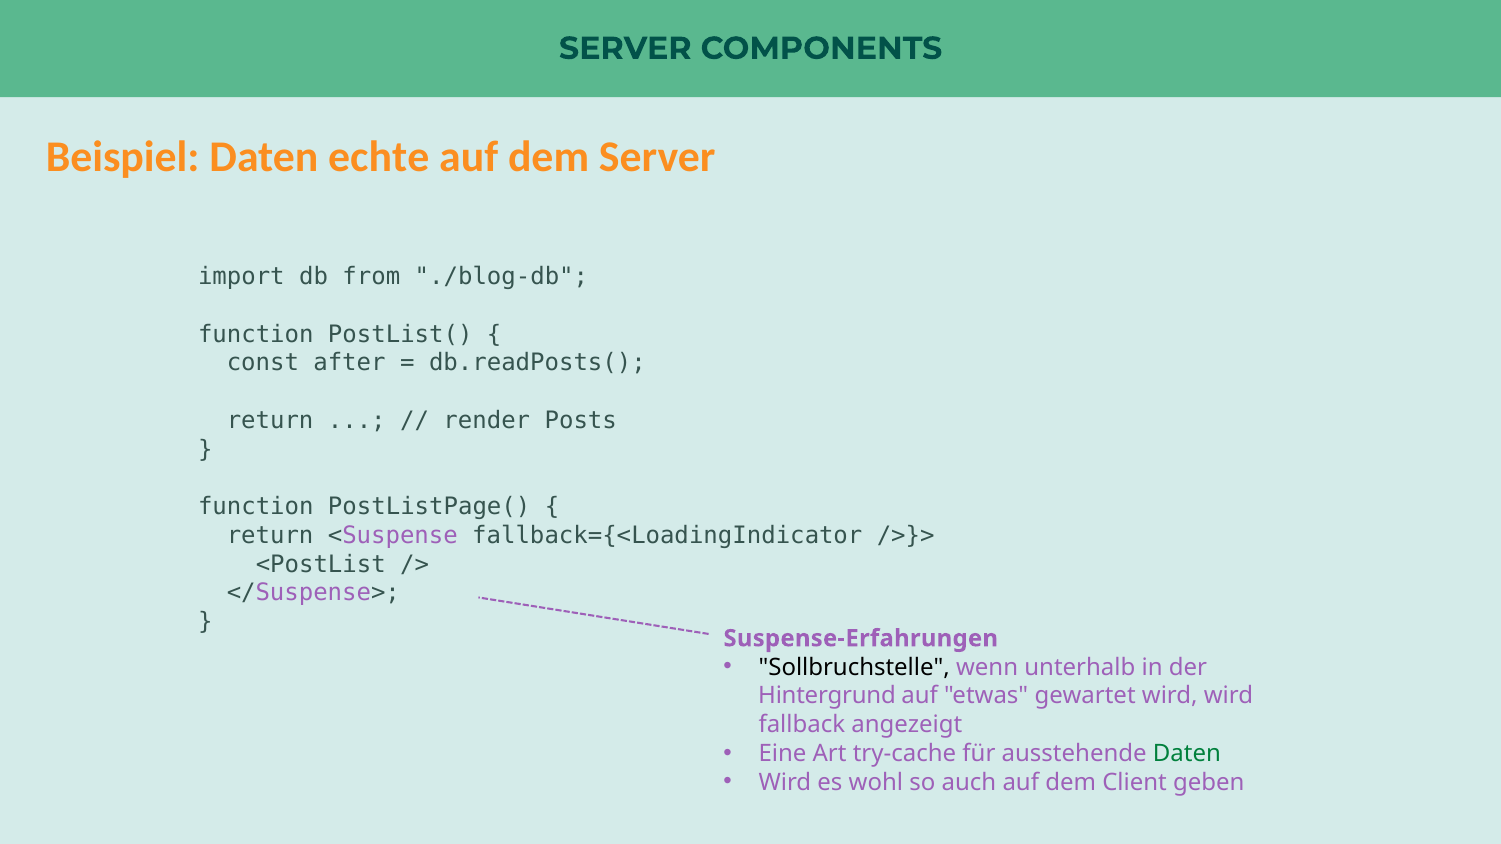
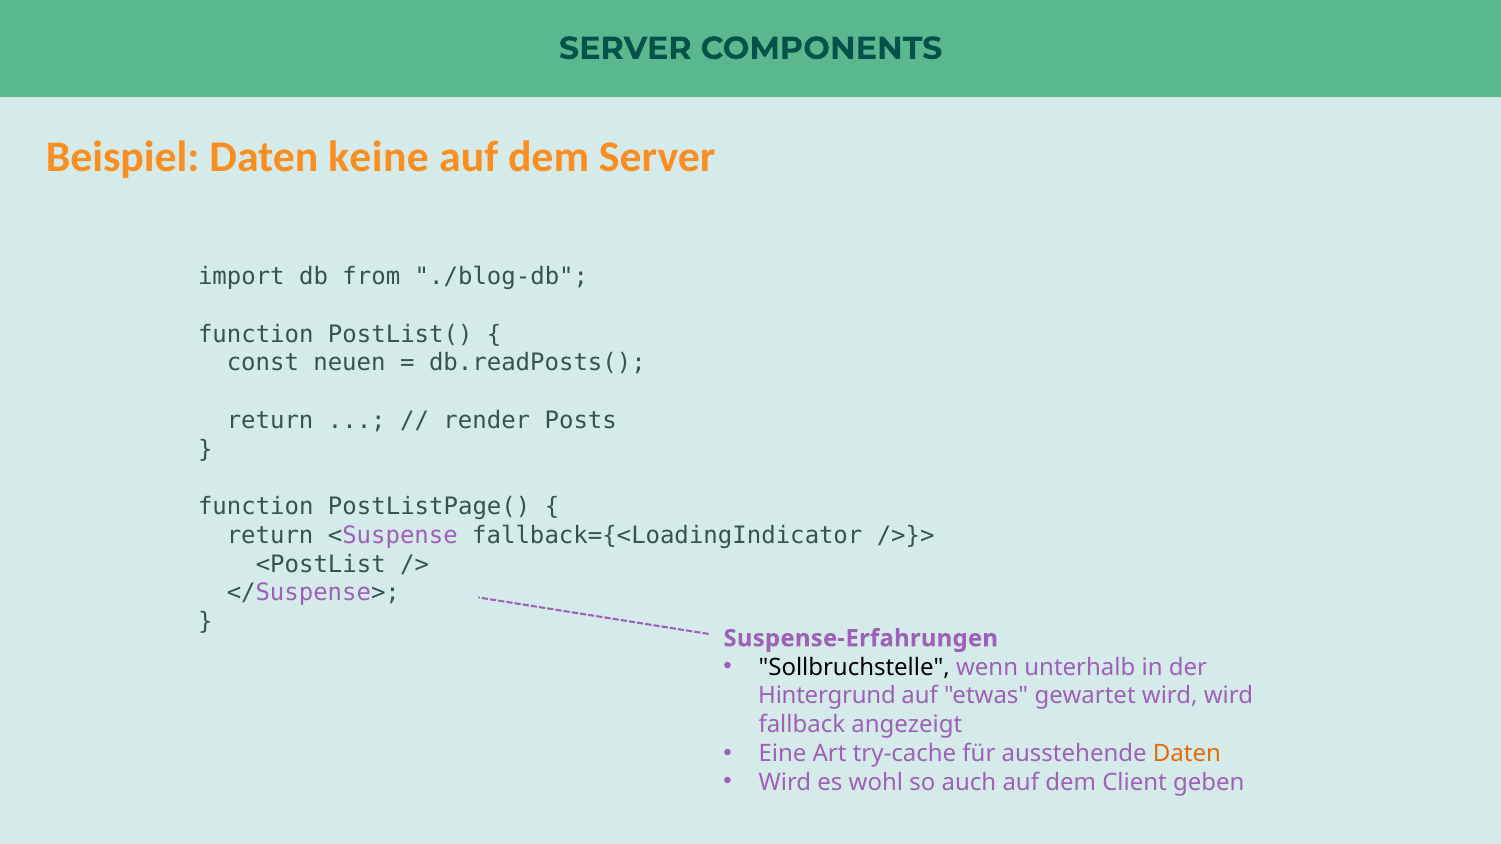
echte: echte -> keine (379, 157)
after: after -> neuen (349, 363)
Daten colour: green -> orange (1187, 754)
